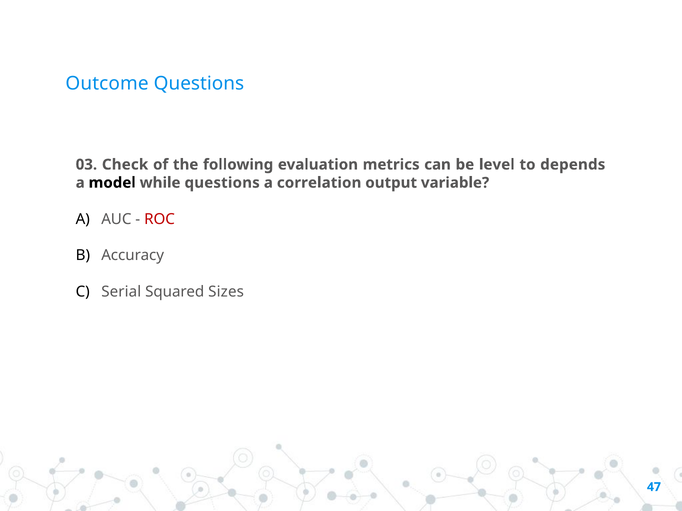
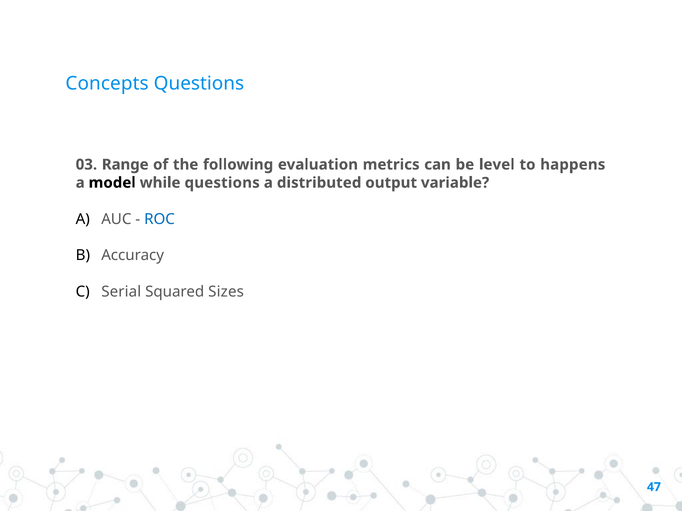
Outcome: Outcome -> Concepts (107, 84)
Check: Check -> Range (125, 165)
depends: depends -> happens (573, 165)
correlation: correlation -> distributed (319, 183)
ROC colour: red -> blue (160, 219)
